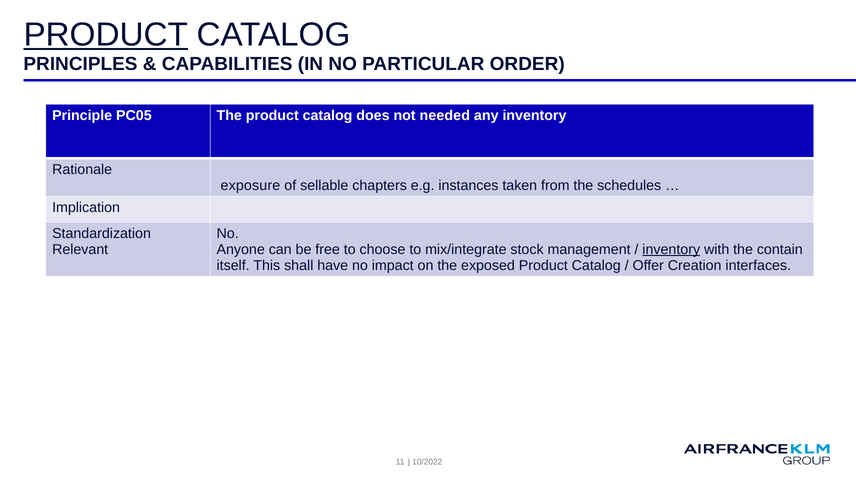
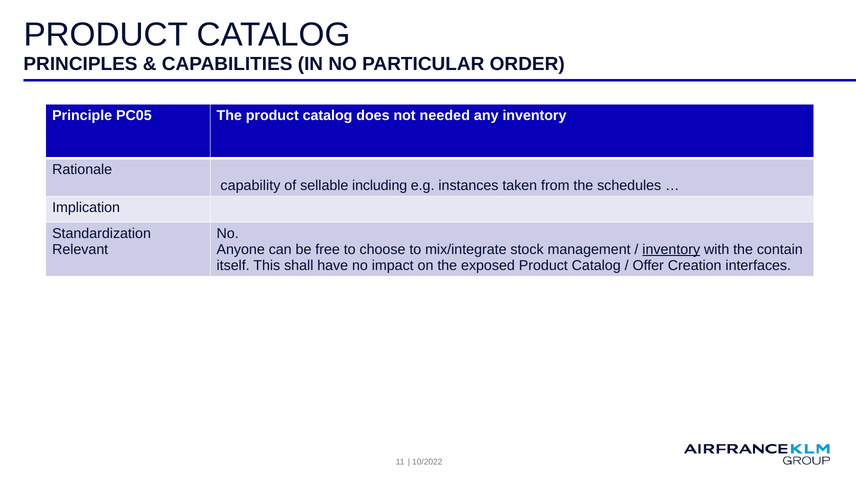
PRODUCT underline: present -> none (106, 35)
exposure: exposure -> capability (250, 186)
chapters: chapters -> including (380, 186)
